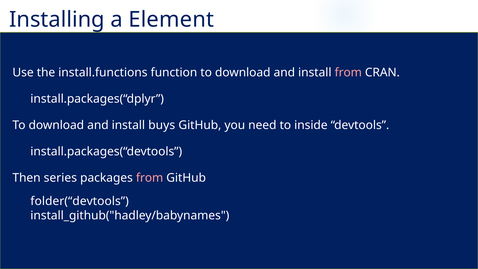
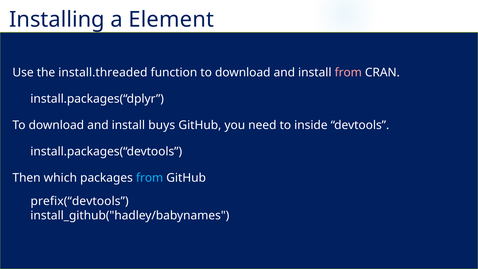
install.functions: install.functions -> install.threaded (103, 72)
series: series -> which (60, 178)
from colour: pink -> light blue (150, 178)
folder(“devtools: folder(“devtools -> prefix(“devtools (80, 201)
